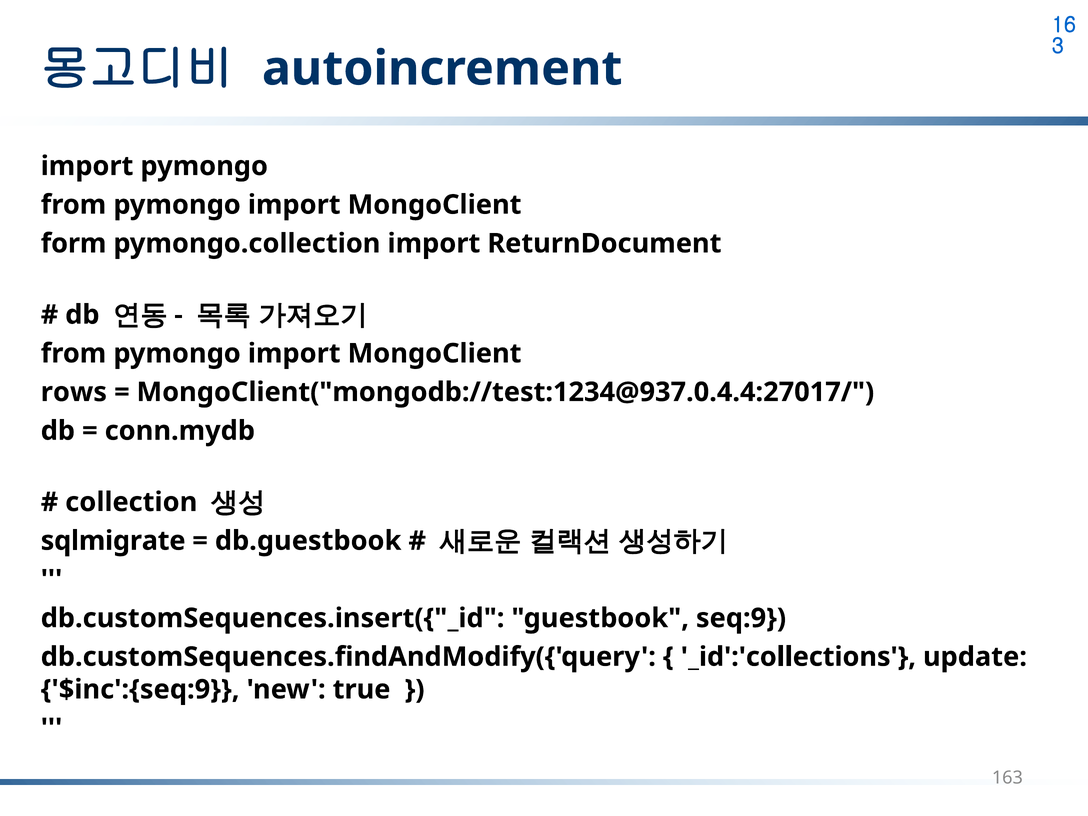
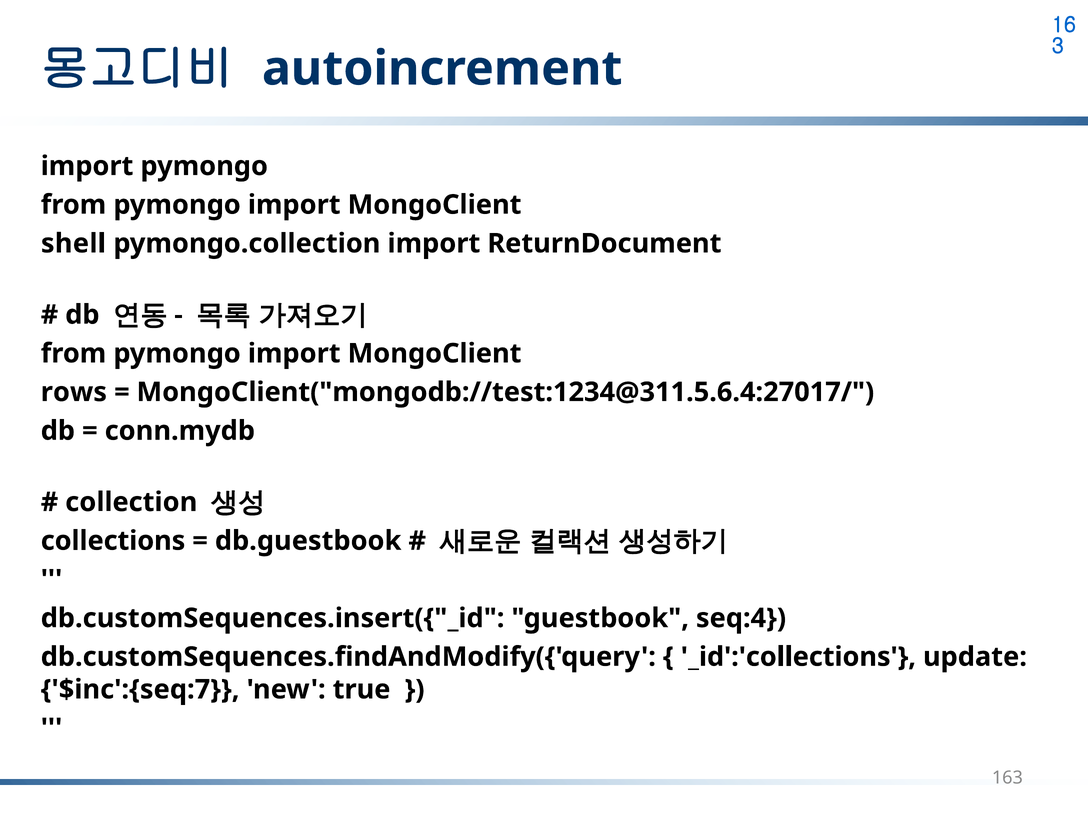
form: form -> shell (73, 243)
MongoClient("mongodb://test:1234@937.0.4.4:27017/: MongoClient("mongodb://test:1234@937.0.4.4:27017/ -> MongoClient("mongodb://test:1234@311.5.6.4:27017/ (505, 392)
sqlmigrate: sqlmigrate -> collections (113, 541)
seq:9: seq:9 -> seq:4 (741, 618)
$inc':{seq:9: $inc':{seq:9 -> $inc':{seq:7 (140, 689)
